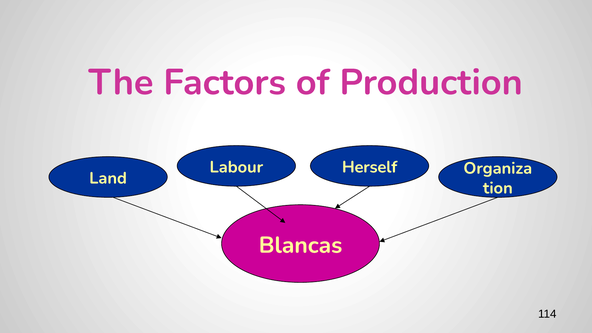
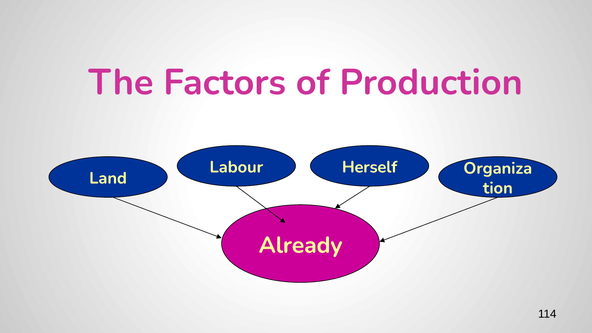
Blancas: Blancas -> Already (301, 245)
